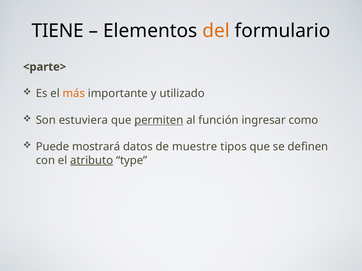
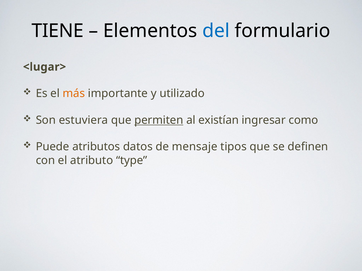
del colour: orange -> blue (216, 31)
<parte>: <parte> -> <lugar> (45, 67)
función: función -> existían (219, 120)
mostrará: mostrará -> atributos (96, 147)
muestre: muestre -> mensaje (195, 147)
atributo underline: present -> none (92, 161)
